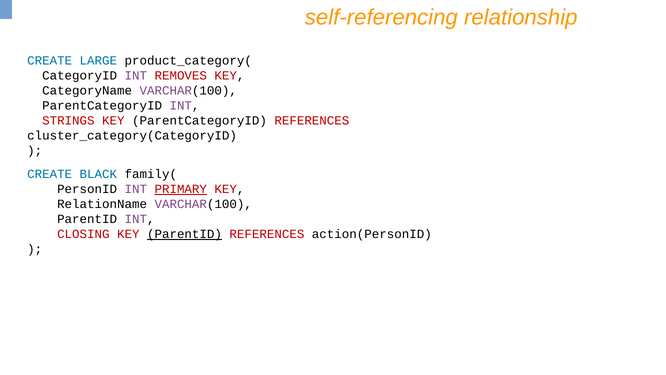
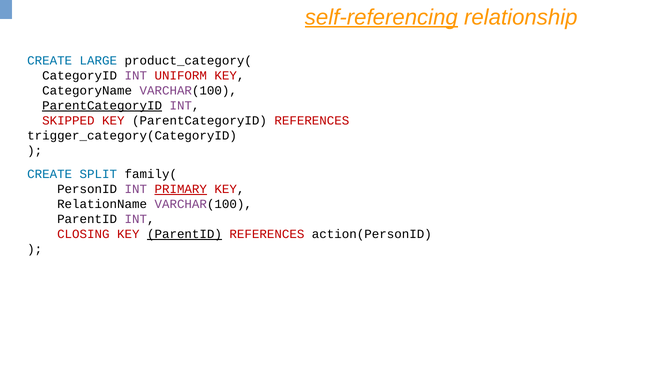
self-referencing underline: none -> present (381, 17)
REMOVES: REMOVES -> UNIFORM (181, 75)
ParentCategoryID underline: none -> present (102, 105)
STRINGS: STRINGS -> SKIPPED (68, 120)
cluster_category(CategoryID: cluster_category(CategoryID -> trigger_category(CategoryID (132, 135)
BLACK: BLACK -> SPLIT (98, 174)
